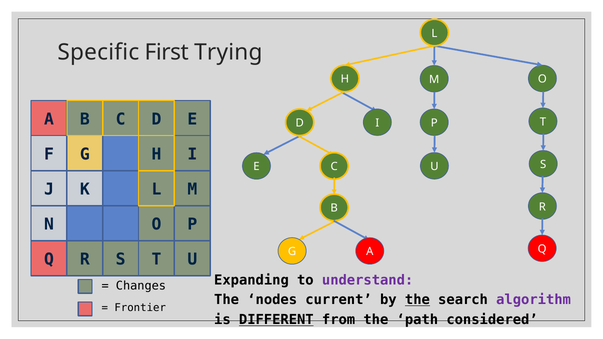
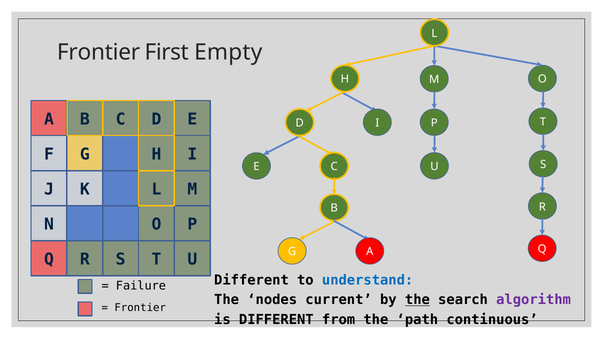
Specific: Specific -> Frontier (99, 52)
Trying: Trying -> Empty (228, 52)
Expanding: Expanding -> Different (251, 280)
understand colour: purple -> blue (368, 280)
Changes: Changes -> Failure (141, 286)
DIFFERENT underline: present -> none (276, 320)
considered: considered -> continuous (492, 320)
